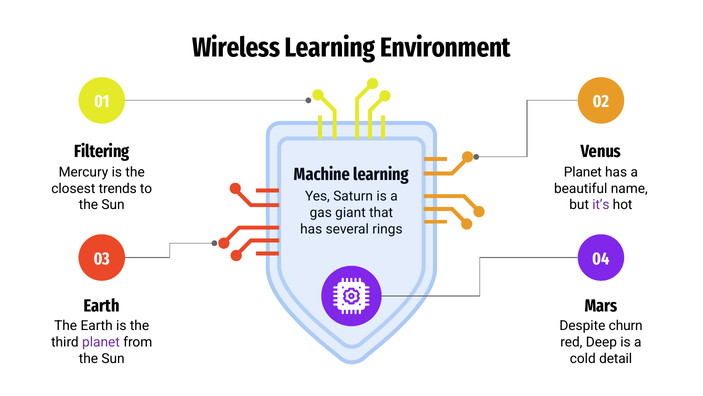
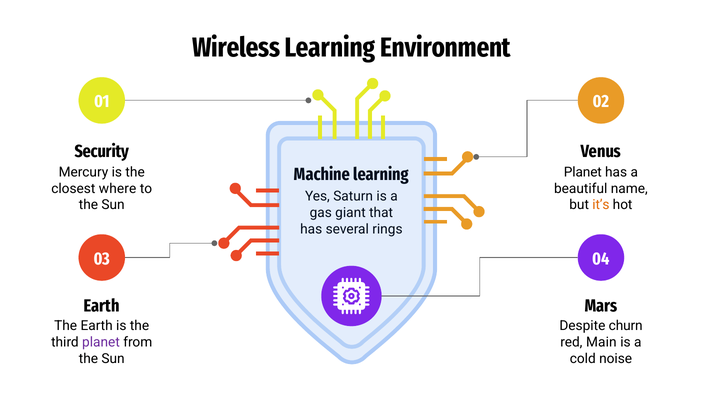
Filtering: Filtering -> Security (102, 151)
trends: trends -> where (118, 188)
it’s colour: purple -> orange (601, 205)
Deep: Deep -> Main (601, 342)
detail: detail -> noise (616, 358)
